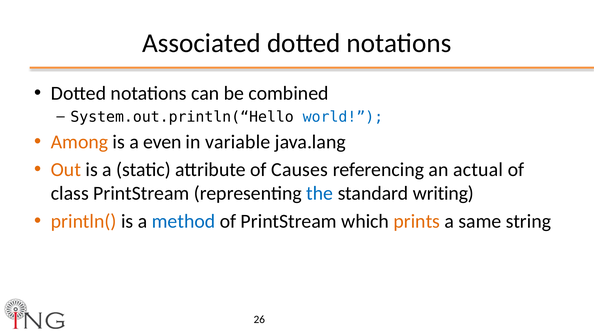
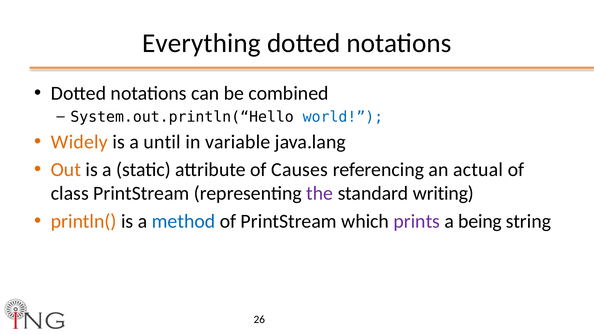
Associated: Associated -> Everything (201, 43)
Among: Among -> Widely (79, 142)
even: even -> until (162, 142)
the colour: blue -> purple (320, 194)
prints colour: orange -> purple (417, 221)
same: same -> being (480, 221)
